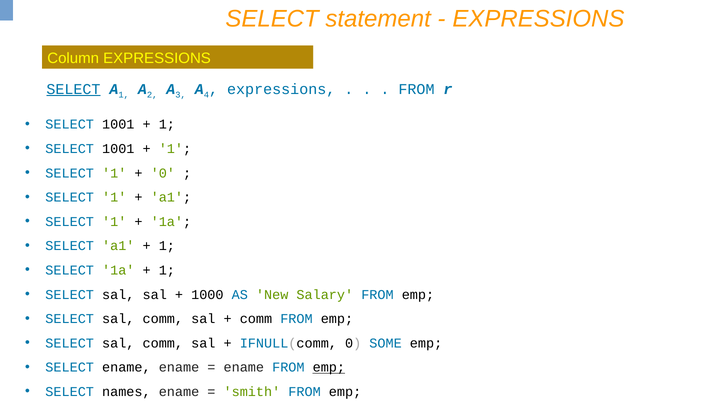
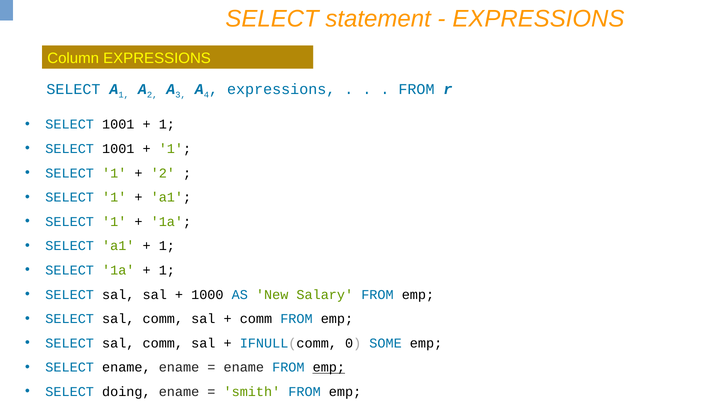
SELECT underline: present -> none (73, 89)
0: 0 -> 2 (163, 173)
names: names -> doing (126, 392)
